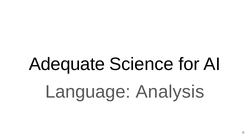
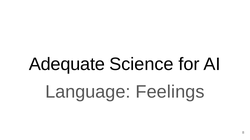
Analysis: Analysis -> Feelings (170, 92)
